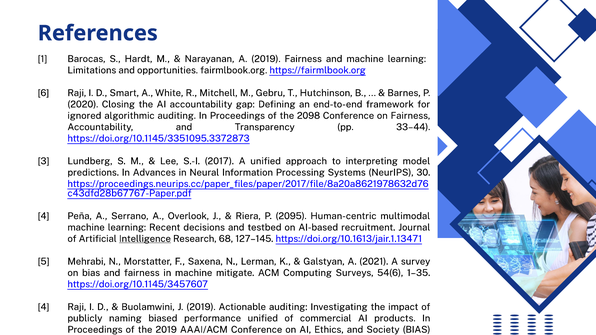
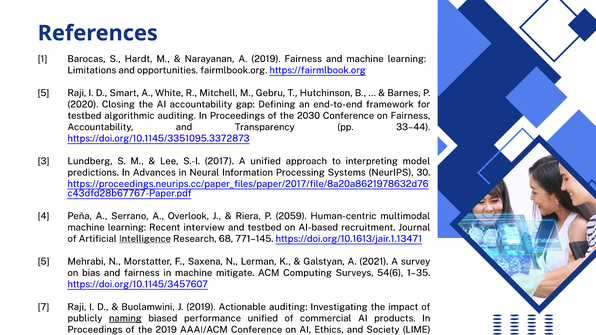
6: 6 -> 5 (43, 93)
ignored: ignored -> testbed (84, 116)
2098: 2098 -> 2030 (309, 116)
2095: 2095 -> 2059 (291, 216)
decisions: decisions -> interview (204, 228)
127–145: 127–145 -> 771–145 (254, 239)
4: 4 -> 7 (43, 307)
naming underline: none -> present (125, 319)
Society BIAS: BIAS -> LIME (417, 330)
